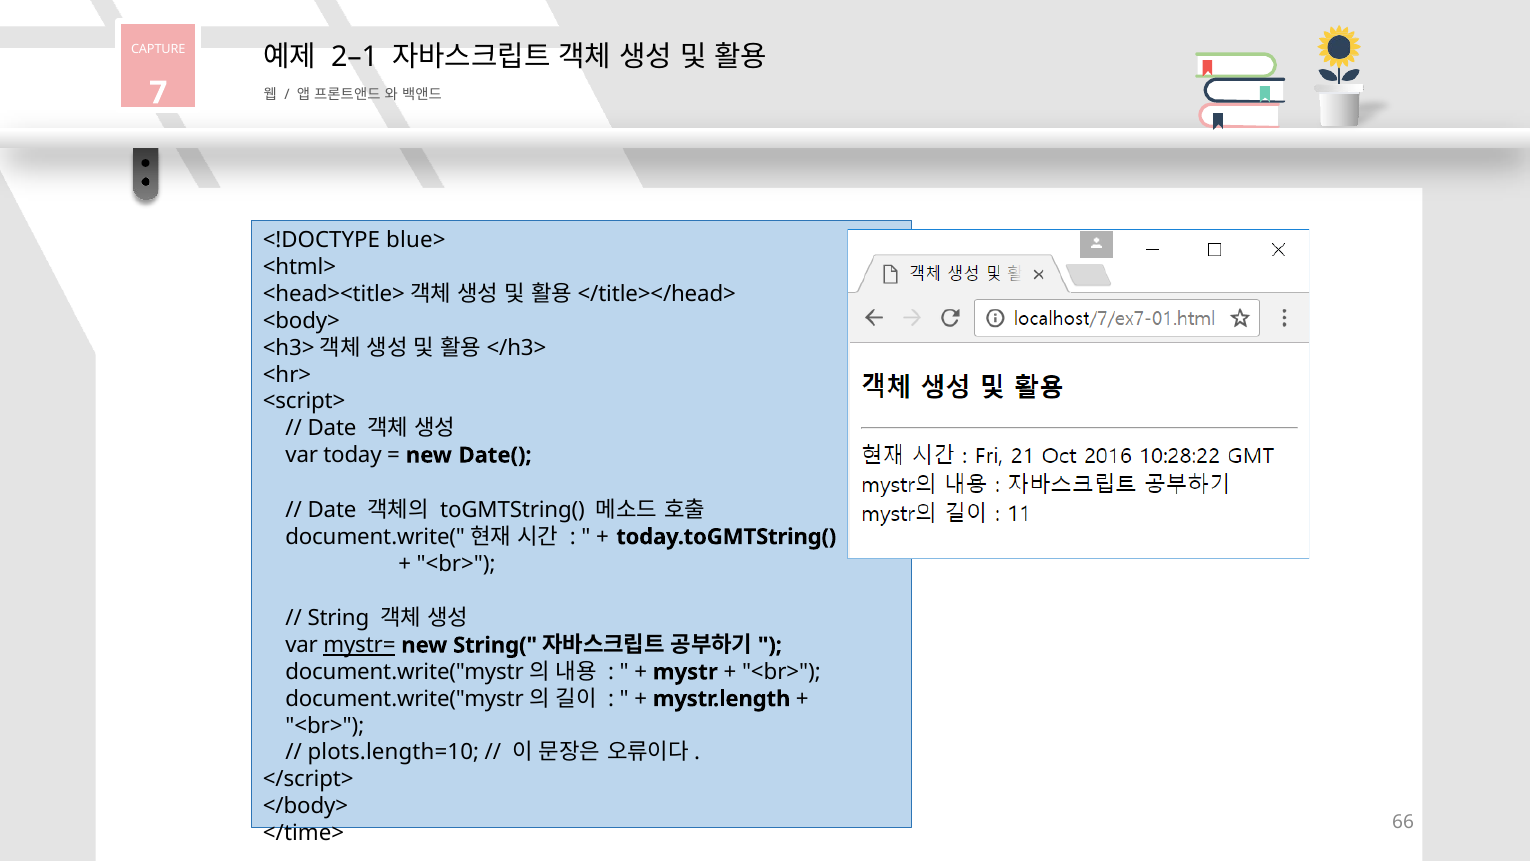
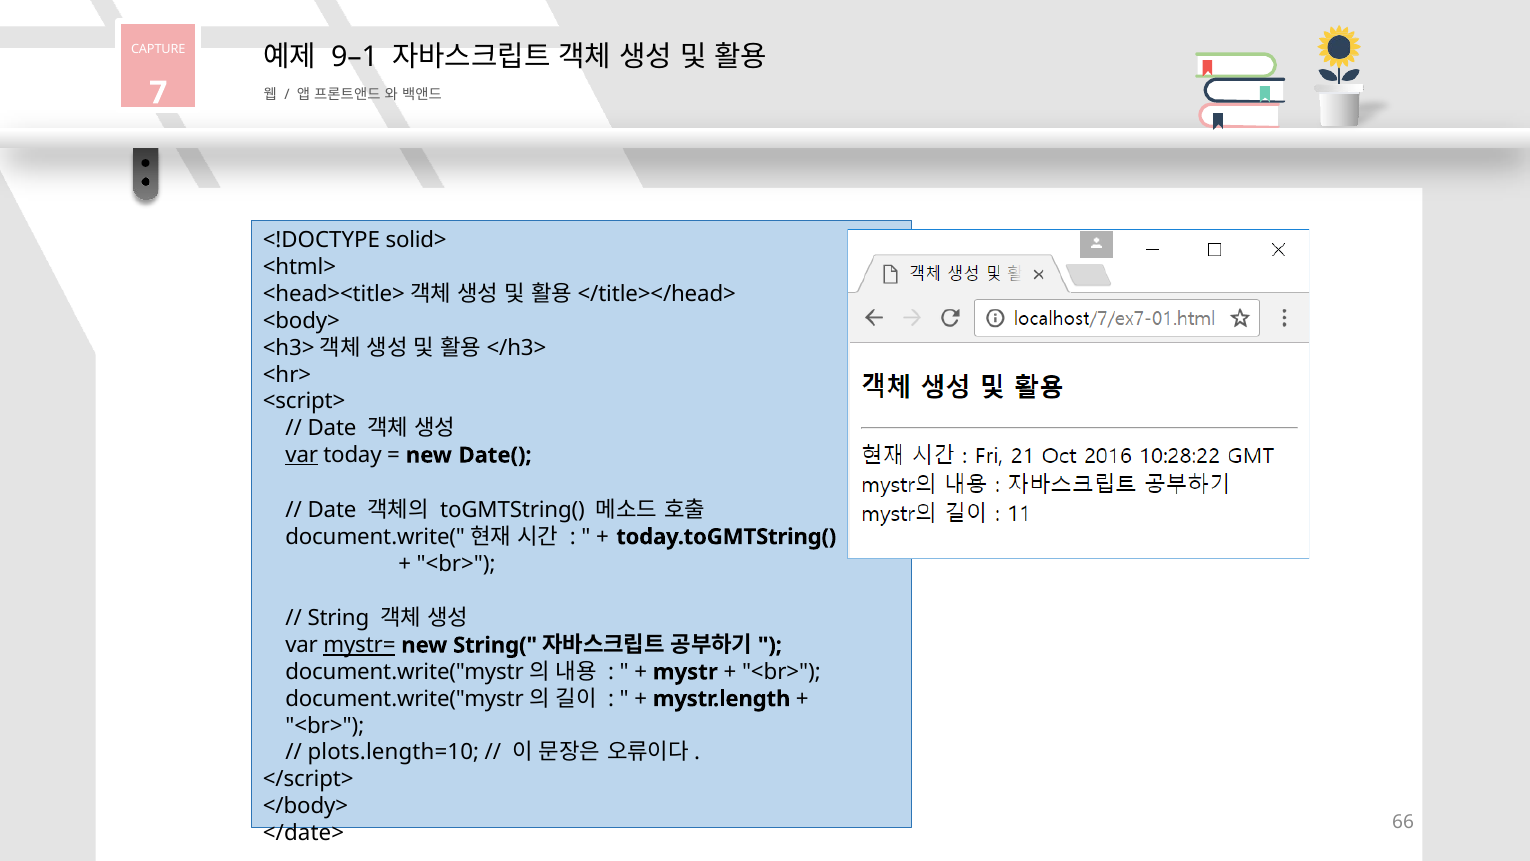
2–1: 2–1 -> 9–1 (355, 57)
blue>: blue> -> solid> (416, 241)
var underline: none -> present (302, 455)
</time>: </time> -> </date> (303, 833)
